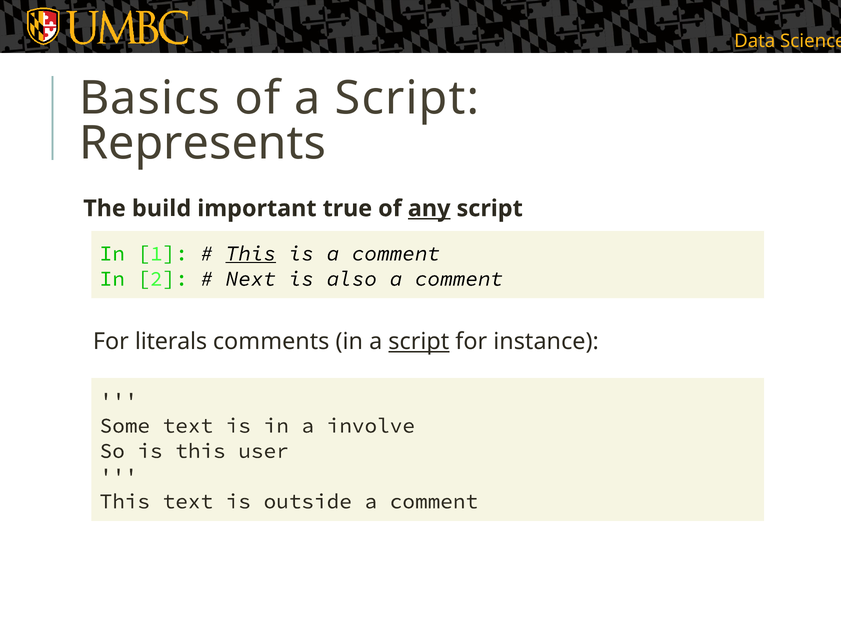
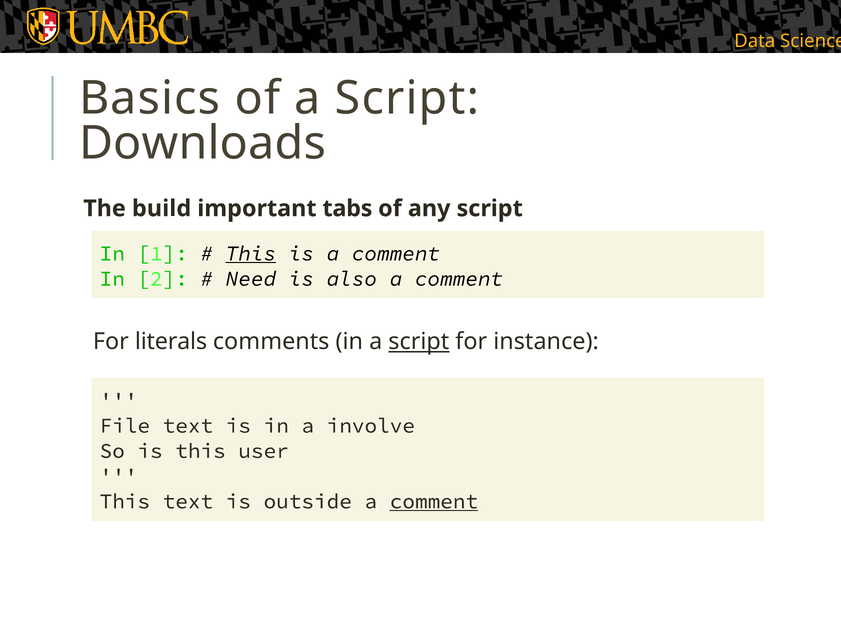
Represents: Represents -> Downloads (203, 143)
true: true -> tabs (347, 208)
any underline: present -> none (429, 208)
Next: Next -> Need (251, 279)
Some: Some -> File (125, 426)
comment underline: none -> present (434, 501)
